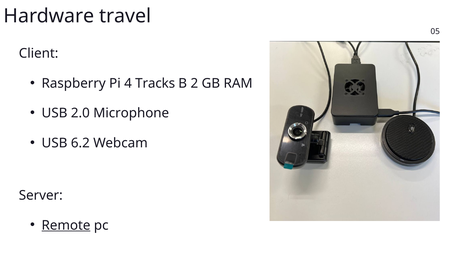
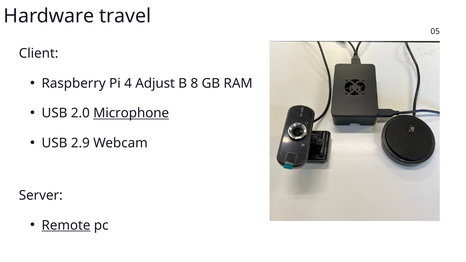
Tracks: Tracks -> Adjust (155, 83)
2: 2 -> 8 (194, 83)
Microphone underline: none -> present (131, 113)
6.2: 6.2 -> 2.9 (80, 143)
